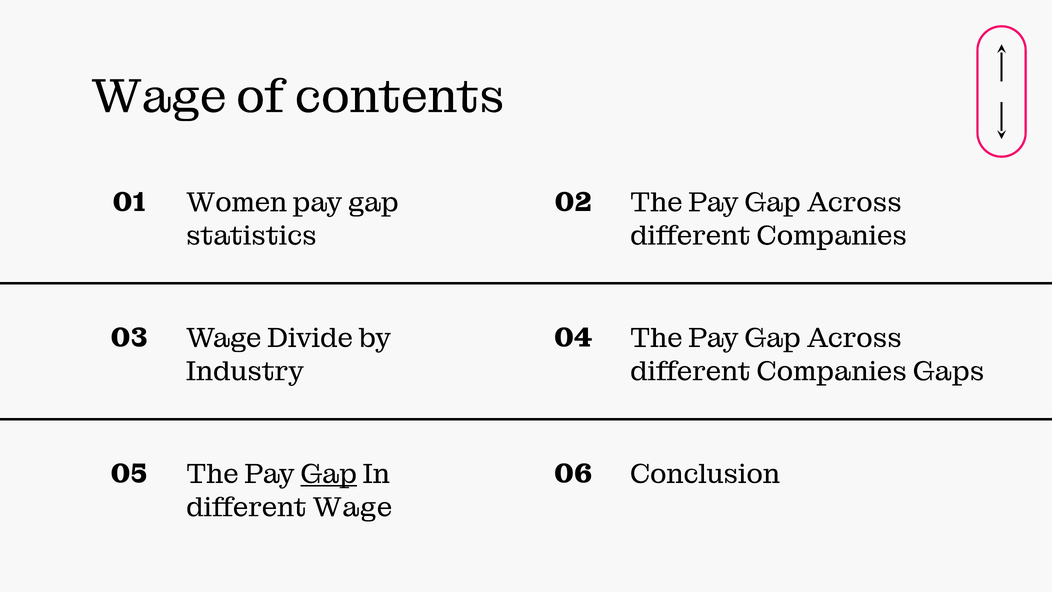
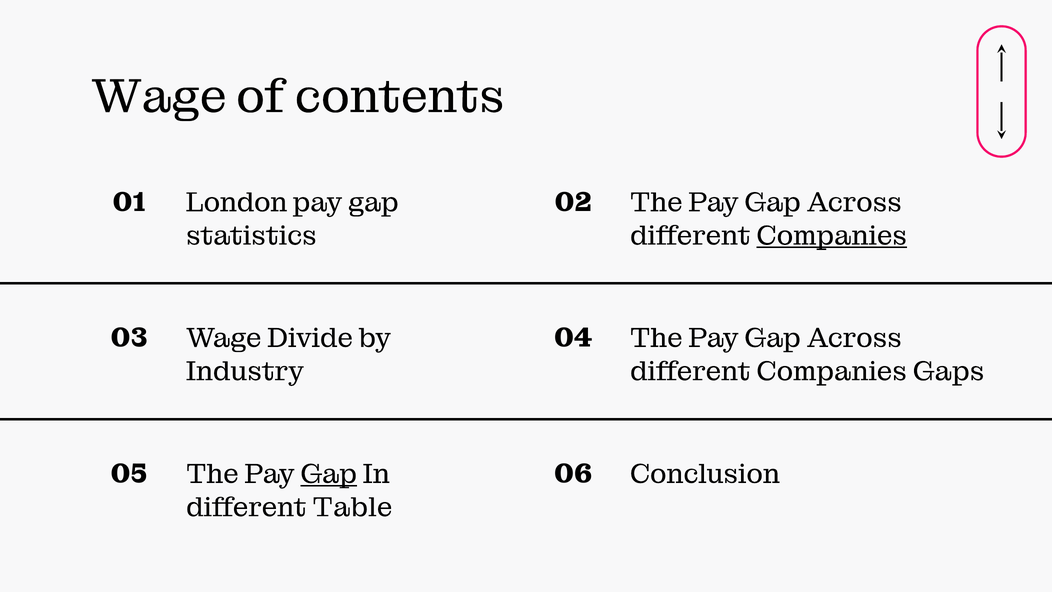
Women: Women -> London (237, 202)
Companies underline: none -> present (832, 235)
different Wage: Wage -> Table (352, 507)
